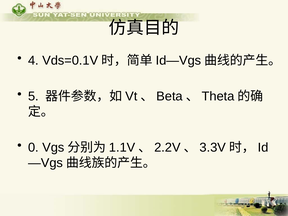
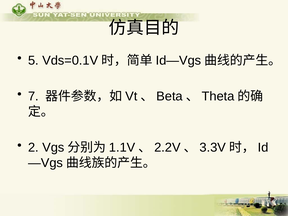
4: 4 -> 5 (33, 60)
5: 5 -> 7 (33, 96)
0: 0 -> 2 (33, 147)
